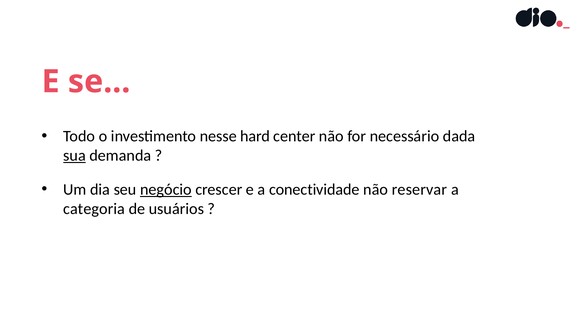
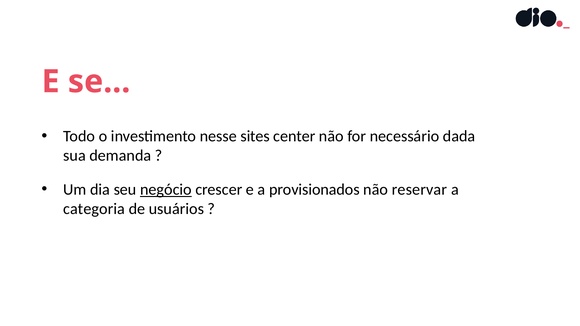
hard: hard -> sites (255, 136)
sua underline: present -> none (75, 156)
conectividade: conectividade -> provisionados (314, 190)
